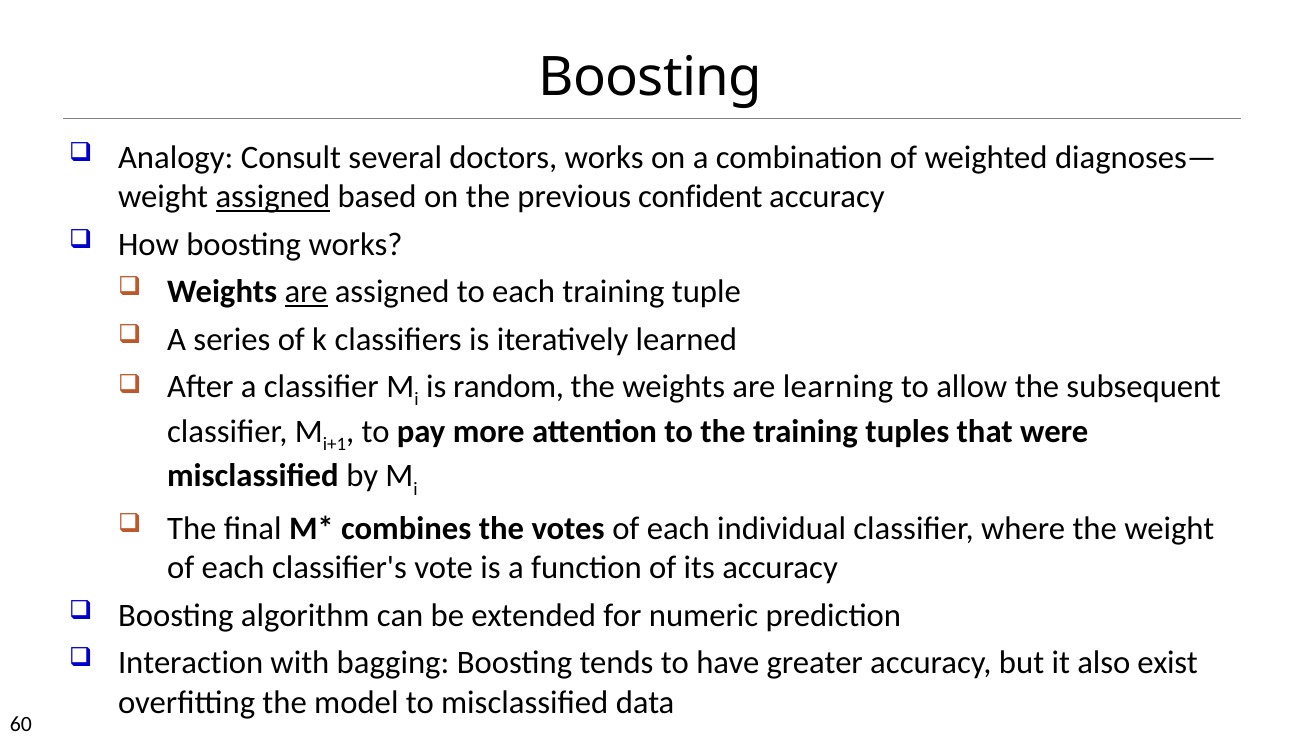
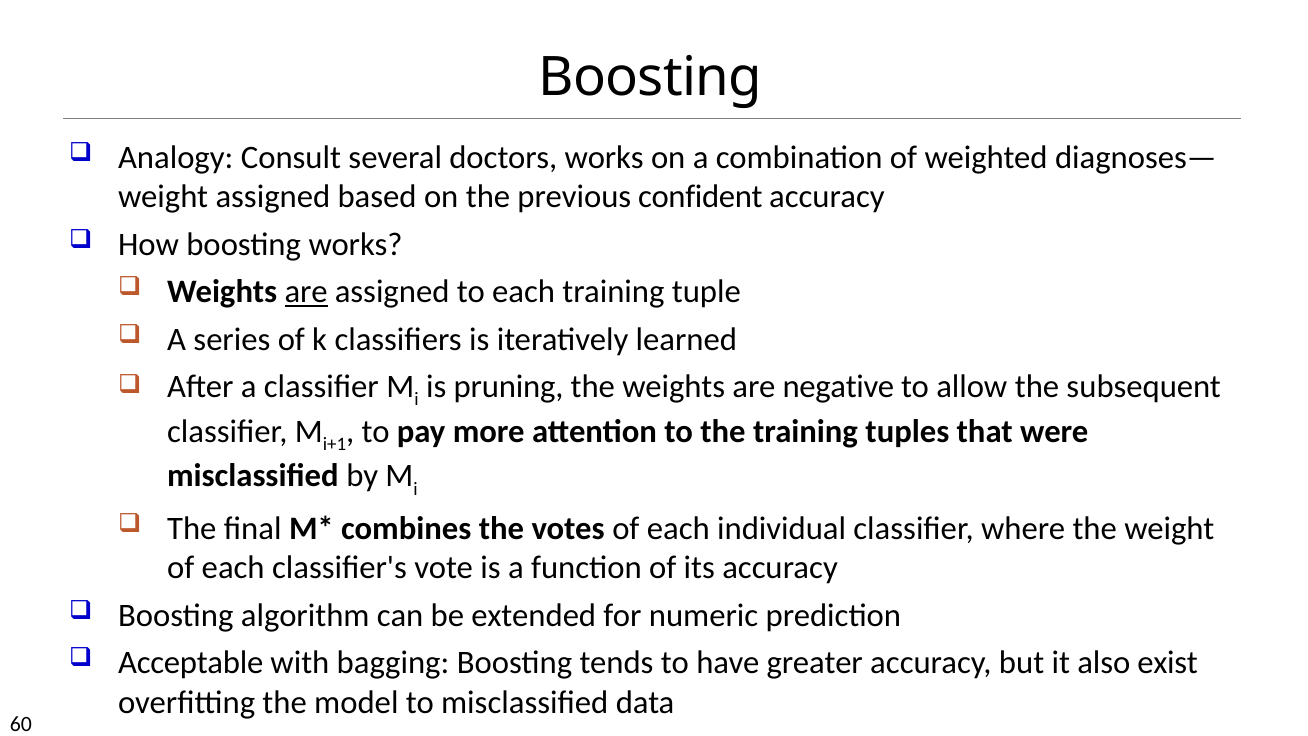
assigned underline: present -> none (273, 197)
random: random -> pruning (509, 387)
learning: learning -> negative (838, 387)
Interaction: Interaction -> Acceptable (191, 663)
